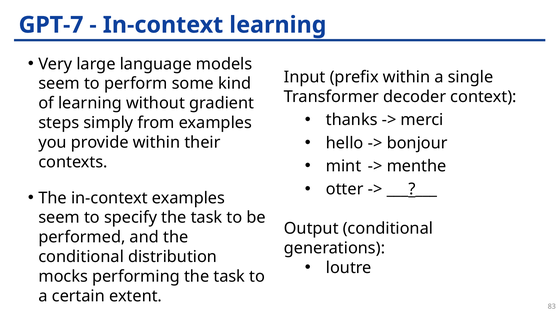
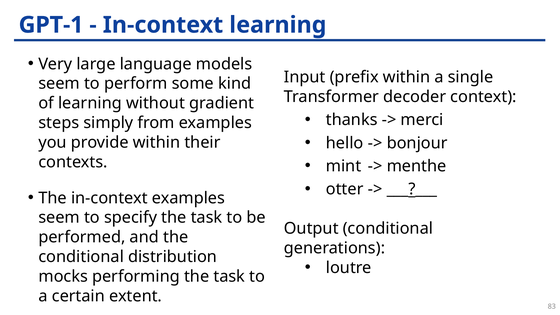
GPT-7: GPT-7 -> GPT-1 (51, 25)
